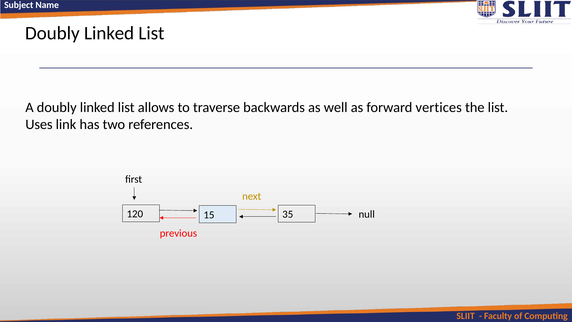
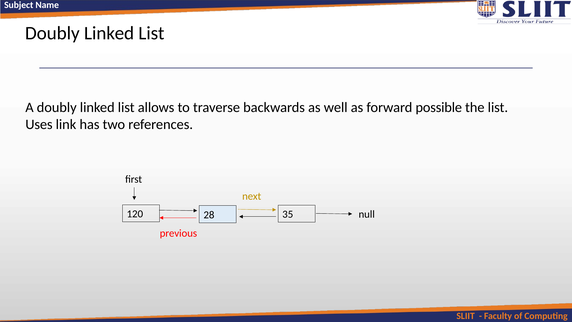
vertices: vertices -> possible (439, 107)
15: 15 -> 28 (209, 215)
